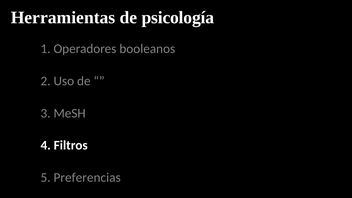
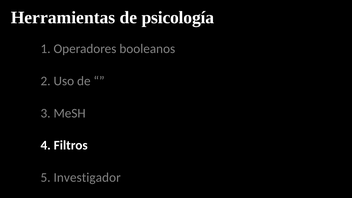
Preferencias: Preferencias -> Investigador (87, 178)
